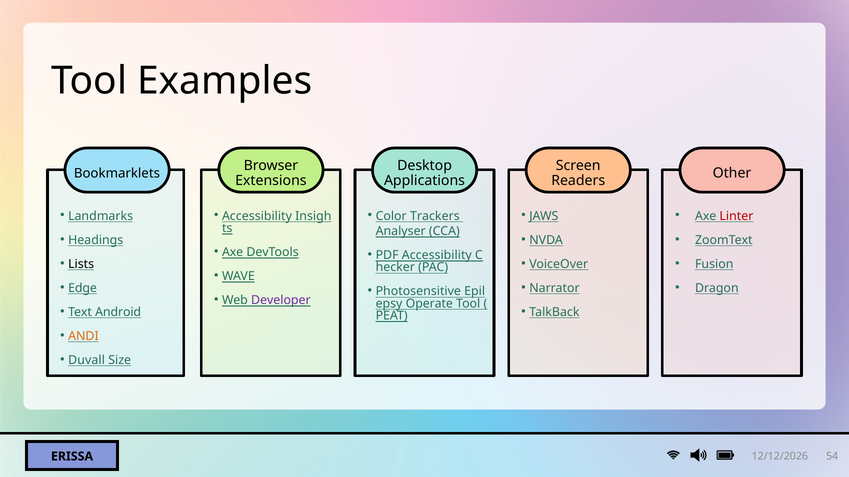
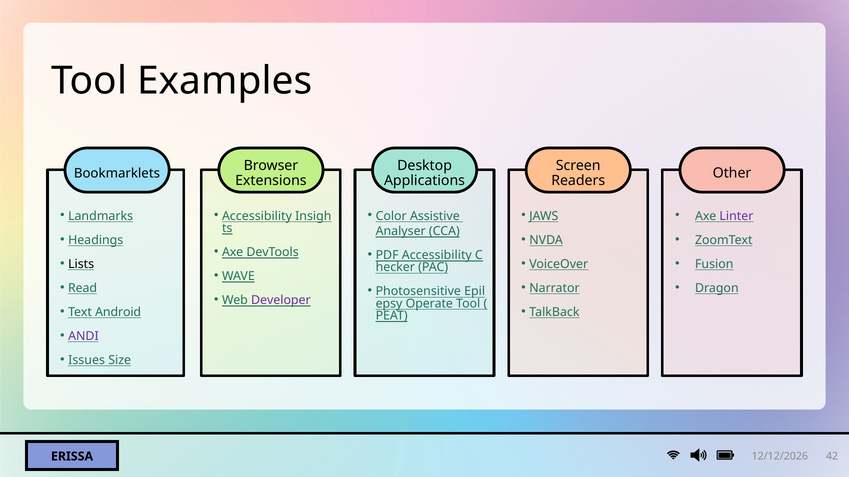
Trackers: Trackers -> Assistive (435, 216)
Linter colour: red -> purple (736, 216)
Edge: Edge -> Read (83, 288)
ANDI colour: orange -> purple (83, 336)
Duvall: Duvall -> Issues (87, 361)
54: 54 -> 42 (832, 457)
